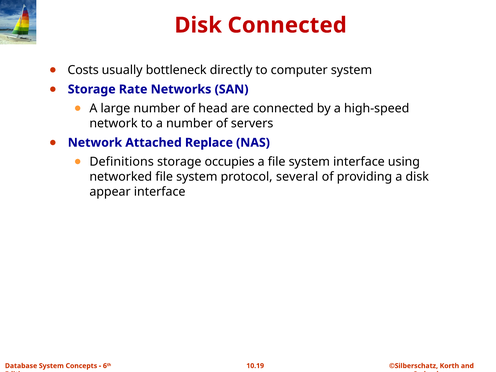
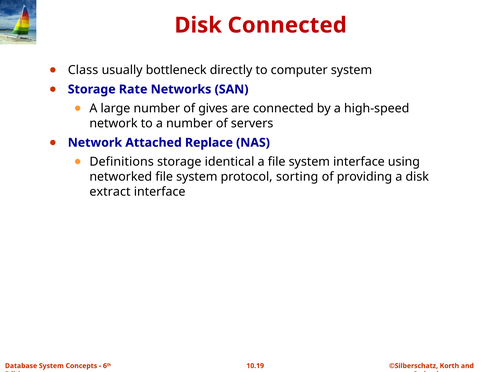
Costs: Costs -> Class (83, 70)
head: head -> gives (213, 109)
occupies: occupies -> identical (230, 162)
several: several -> sorting (297, 177)
appear: appear -> extract (110, 192)
